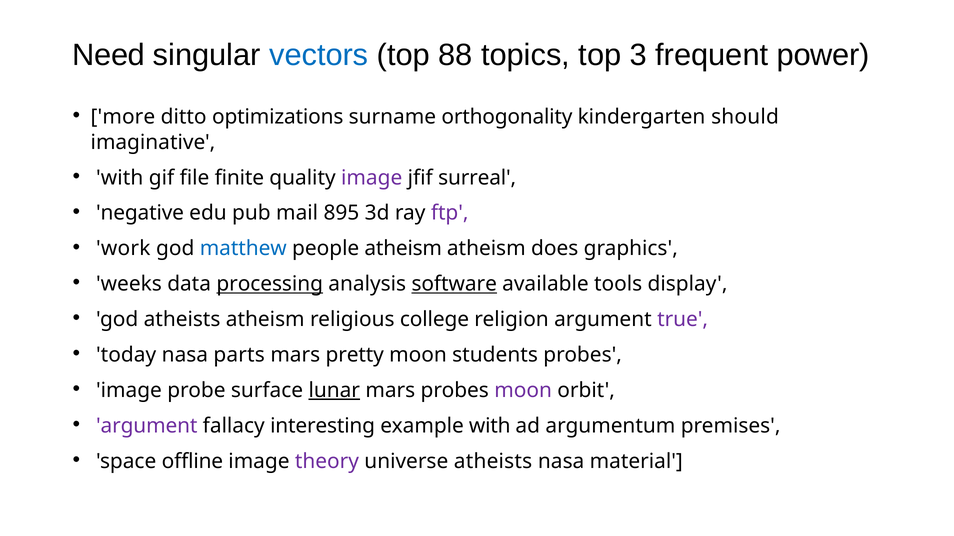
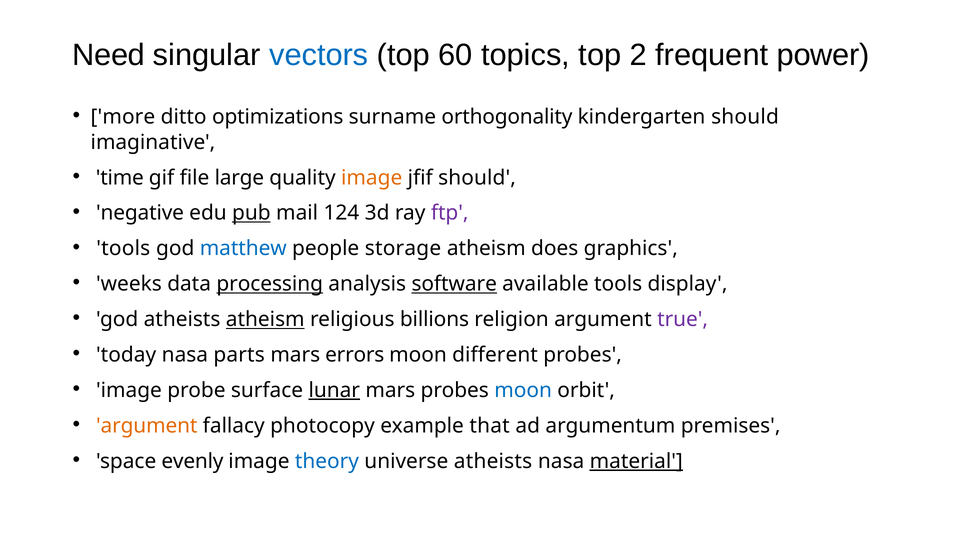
88: 88 -> 60 (455, 55)
3: 3 -> 2 (638, 55)
with: with -> time (120, 178)
finite: finite -> large (239, 178)
image colour: purple -> orange (372, 178)
jfif surreal: surreal -> should (477, 178)
pub underline: none -> present (251, 213)
895: 895 -> 124 (341, 213)
work: work -> tools (123, 249)
people atheism: atheism -> storage (403, 249)
atheism underline: none -> present (265, 320)
college: college -> billions (434, 320)
pretty: pretty -> errors (355, 355)
students: students -> different (495, 355)
moon colour: purple -> blue (523, 391)
argument colour: purple -> orange (147, 426)
interesting: interesting -> photocopy (323, 426)
example with: with -> that (490, 426)
offline: offline -> evenly (192, 462)
theory colour: purple -> blue (327, 462)
material underline: none -> present (636, 462)
